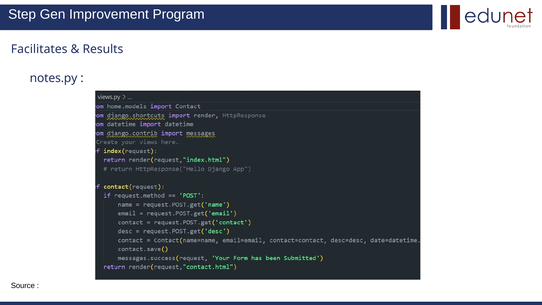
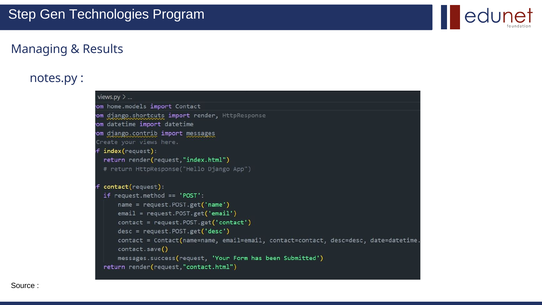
Improvement: Improvement -> Technologies (109, 14)
Facilitates: Facilitates -> Managing (39, 49)
